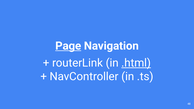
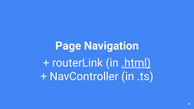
Page underline: present -> none (68, 46)
